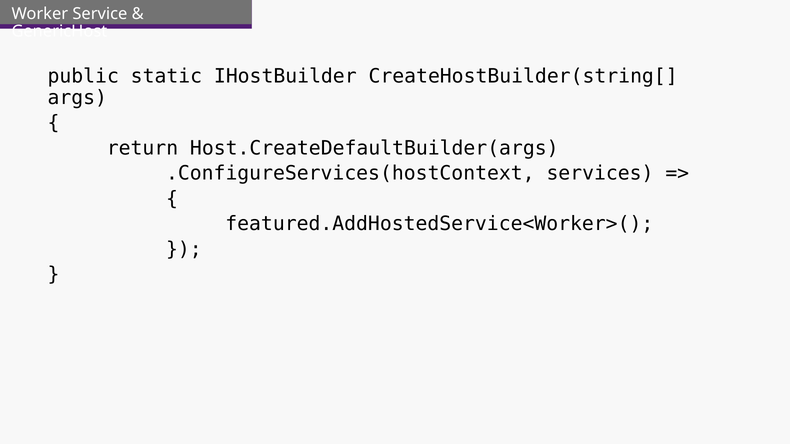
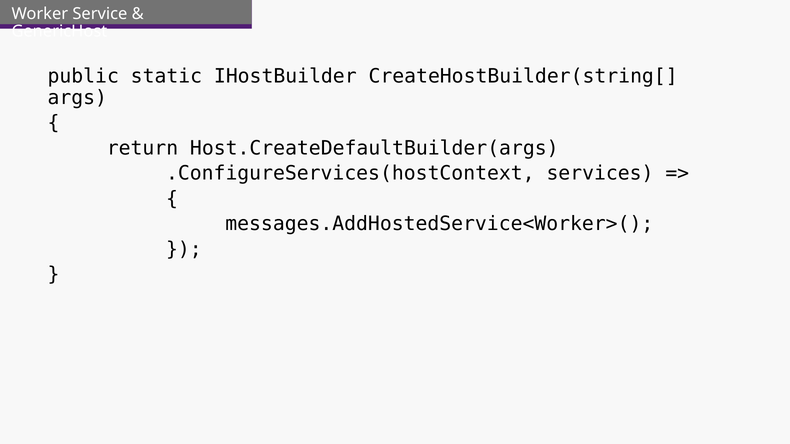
featured.AddHostedService<Worker>(: featured.AddHostedService<Worker>( -> messages.AddHostedService<Worker>( (439, 224)
